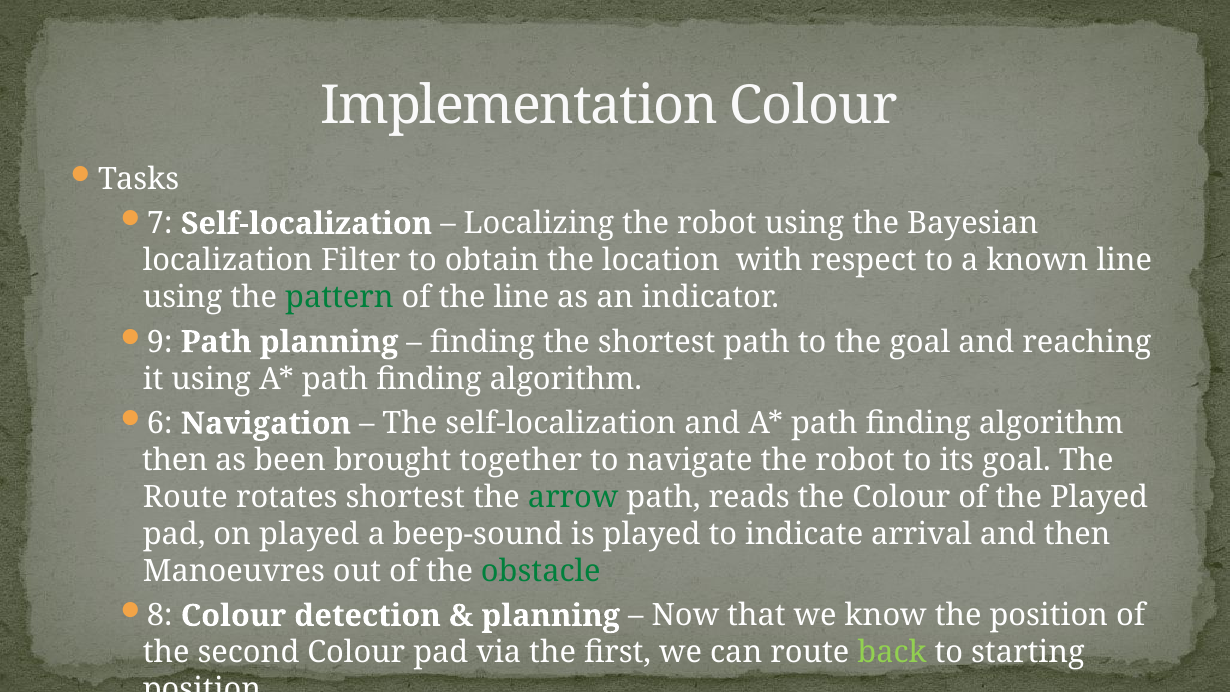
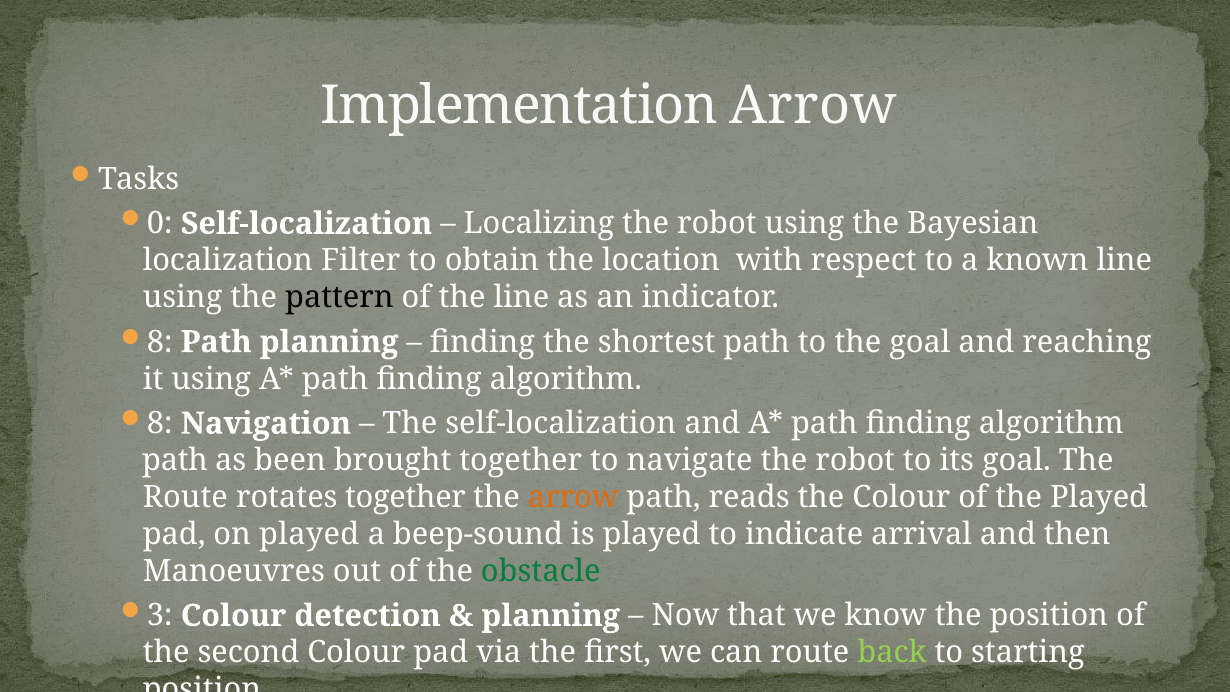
Implementation Colour: Colour -> Arrow (813, 105)
7: 7 -> 0 (160, 224)
pattern colour: green -> black (339, 297)
9: 9 -> 8 (160, 342)
6: 6 -> 8 (160, 423)
then: then -> path (175, 460)
rotates shortest: shortest -> together (406, 497)
arrow colour: green -> orange (573, 497)
8: 8 -> 3 (160, 616)
